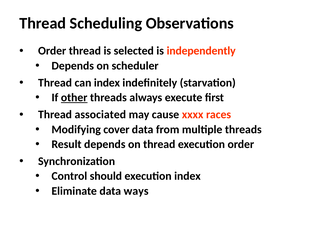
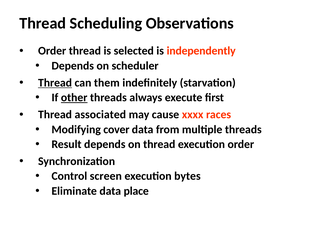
Thread underline: none -> present (55, 83)
can index: index -> them (107, 83)
should: should -> screen (106, 176)
execution index: index -> bytes (187, 176)
ways: ways -> place (136, 191)
